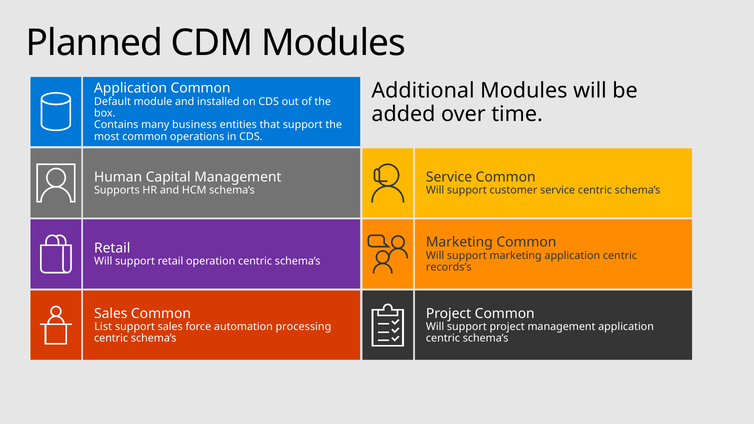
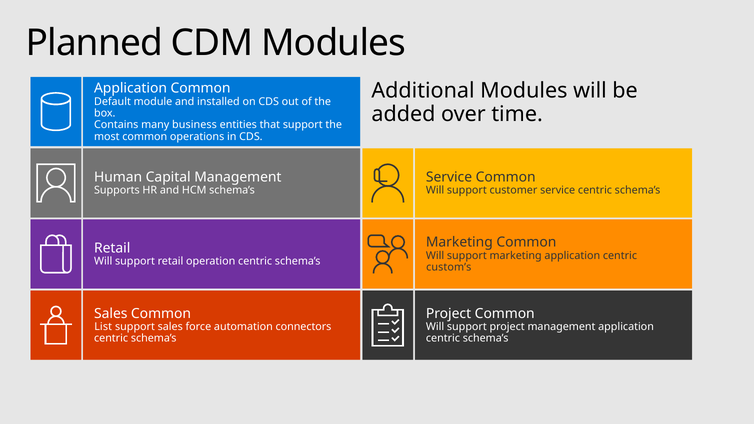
records’s: records’s -> custom’s (449, 267)
processing: processing -> connectors (303, 327)
